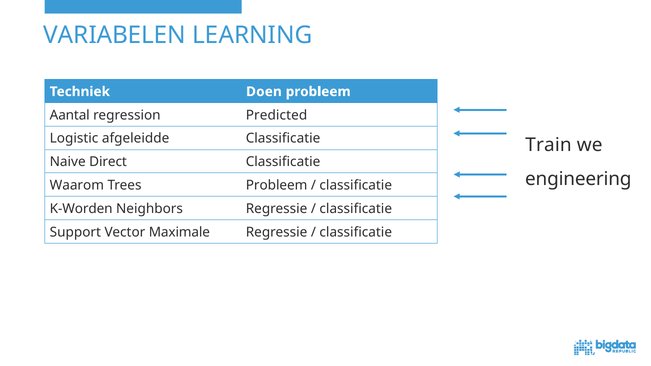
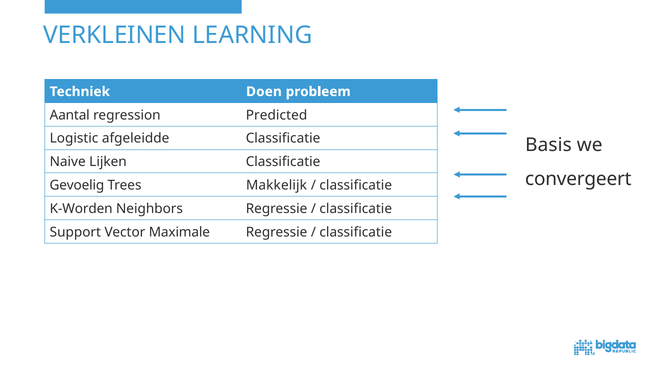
VARIABELEN: VARIABELEN -> VERKLEINEN (115, 35)
Train: Train -> Basis (549, 145)
Direct: Direct -> Lijken (108, 162)
engineering: engineering -> convergeert (578, 179)
Waarom: Waarom -> Gevoelig (77, 185)
Trees Probleem: Probleem -> Makkelijk (277, 185)
